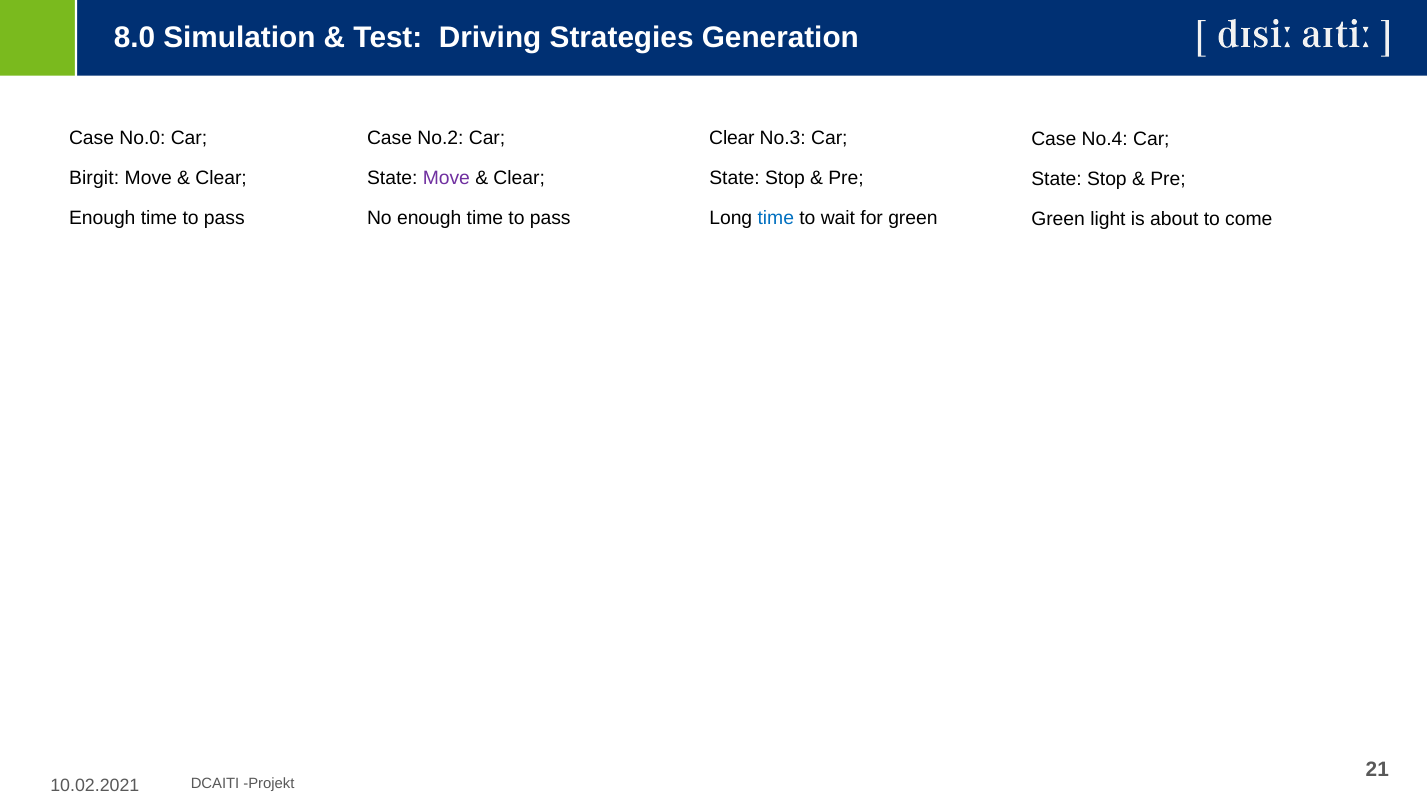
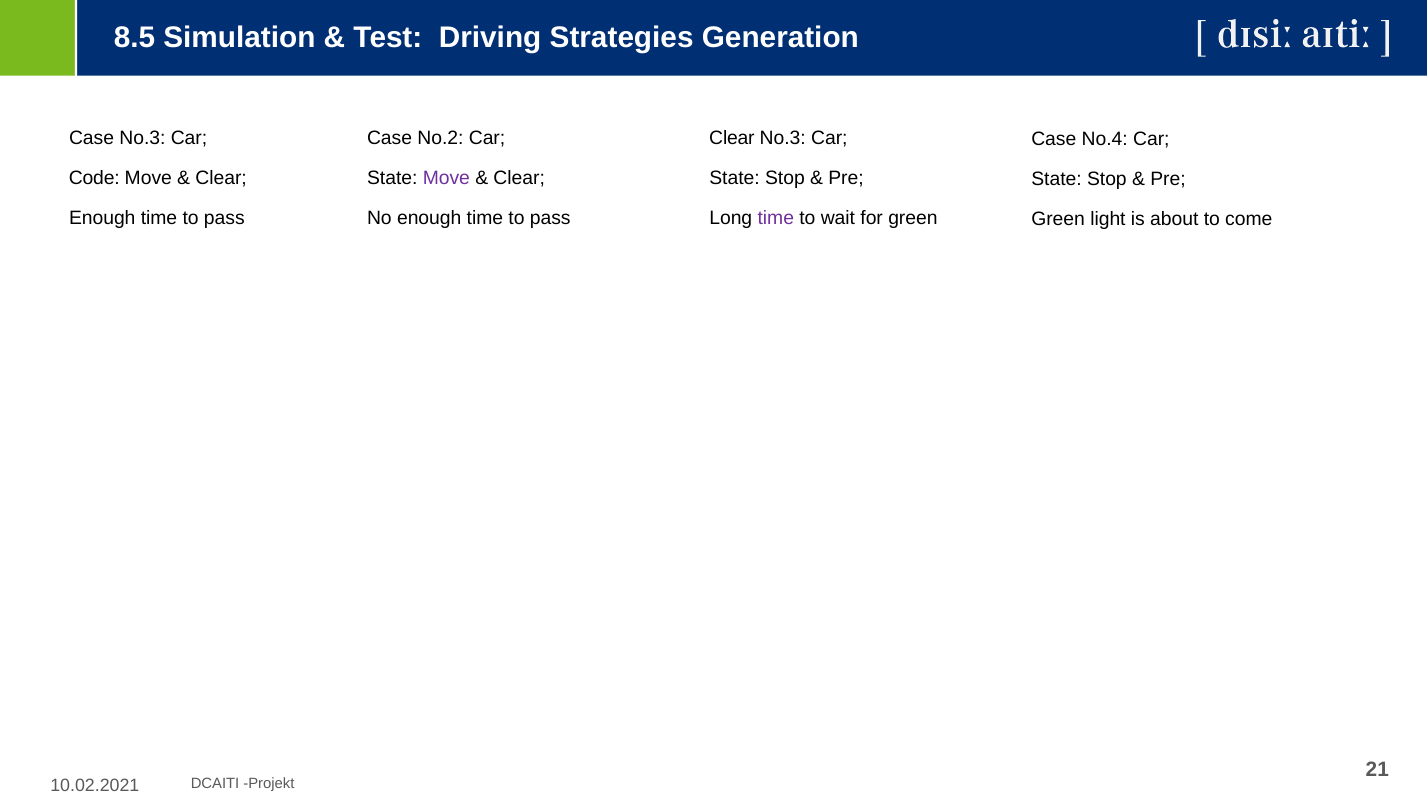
8.0: 8.0 -> 8.5 (134, 38)
Case No.0: No.0 -> No.3 (142, 138)
Birgit: Birgit -> Code (94, 178)
time colour: blue -> purple (776, 218)
